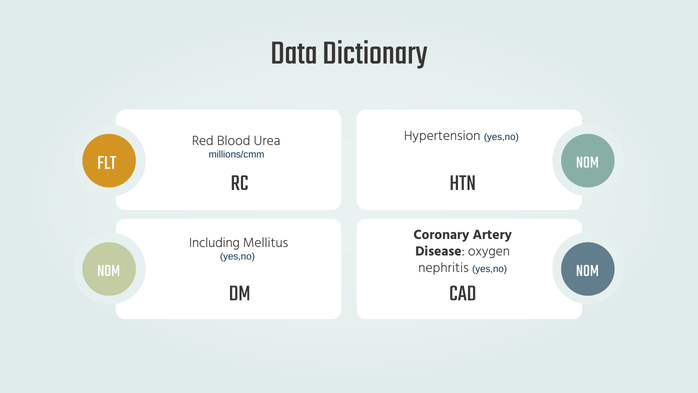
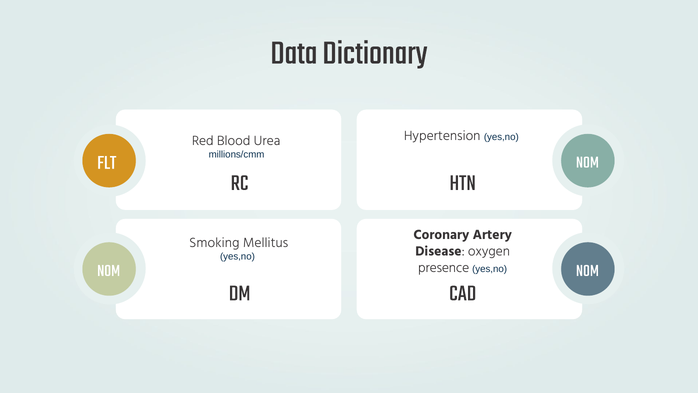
Including: Including -> Smoking (214, 243)
nephritis: nephritis -> presence (444, 267)
